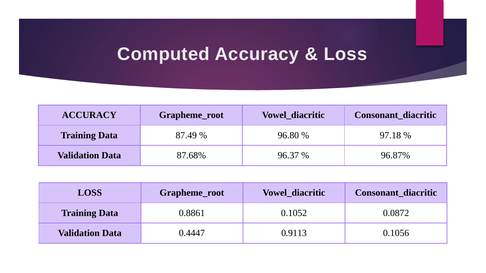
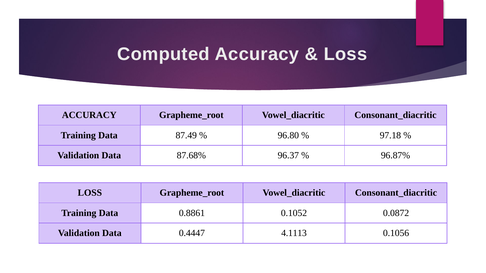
0.9113: 0.9113 -> 4.1113 (294, 233)
